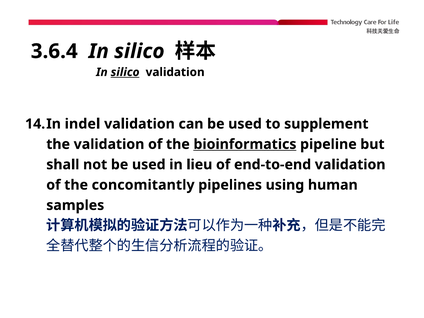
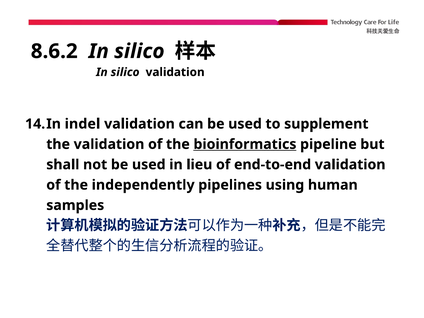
3.6.4: 3.6.4 -> 8.6.2 (54, 51)
silico underline: present -> none (125, 72)
concomitantly: concomitantly -> independently (143, 185)
